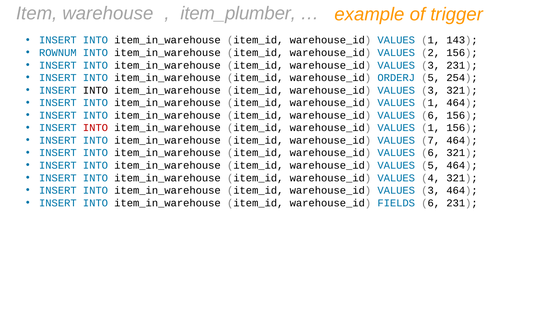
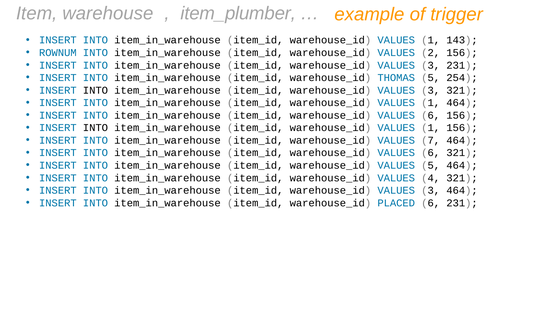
ORDERJ: ORDERJ -> THOMAS (396, 78)
INTO colour: red -> black (95, 128)
FIELDS: FIELDS -> PLACED (396, 203)
